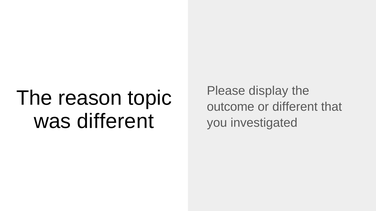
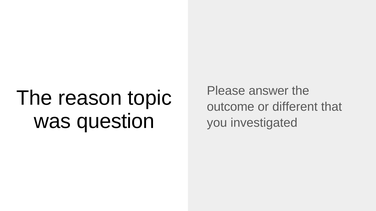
display: display -> answer (269, 91)
was different: different -> question (116, 122)
